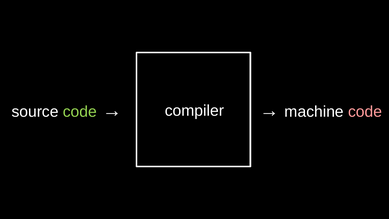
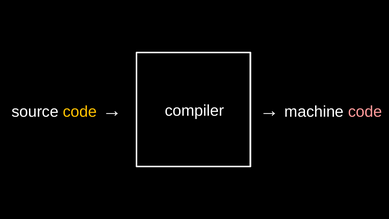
code colour: light green -> yellow (80, 112)
